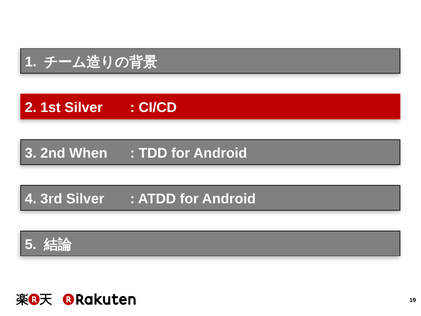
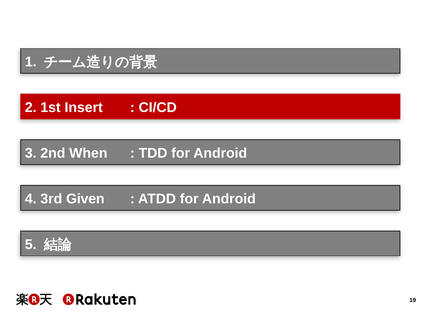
1st Silver: Silver -> Insert (84, 107)
3rd Silver: Silver -> Given (85, 199)
